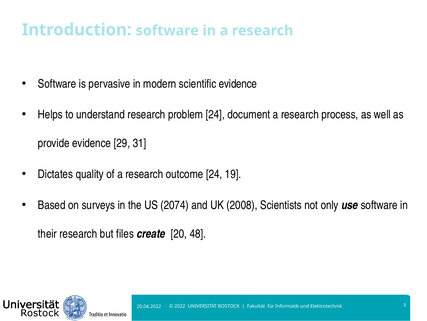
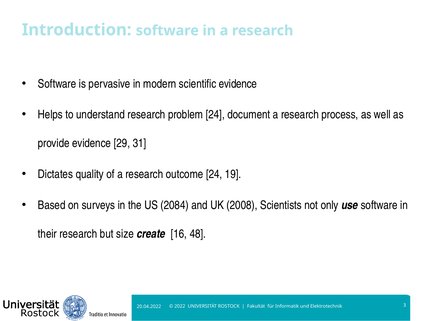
2074: 2074 -> 2084 (175, 205)
files: files -> size (125, 233)
20: 20 -> 16 (179, 233)
